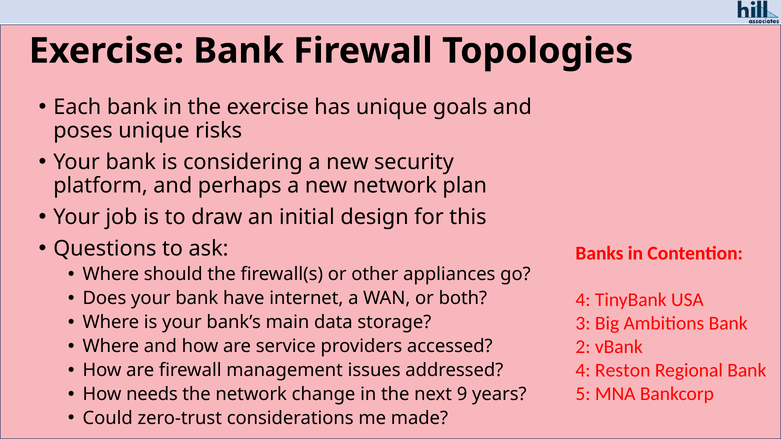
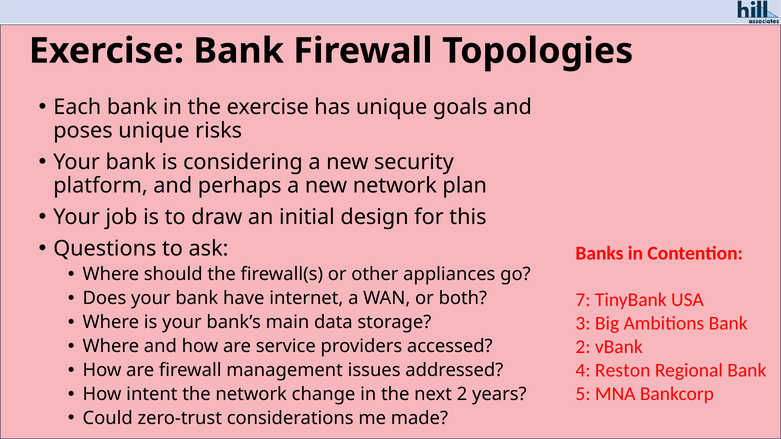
4: 4 -> 7 (583, 300)
needs: needs -> intent (152, 394)
next 9: 9 -> 2 (462, 394)
